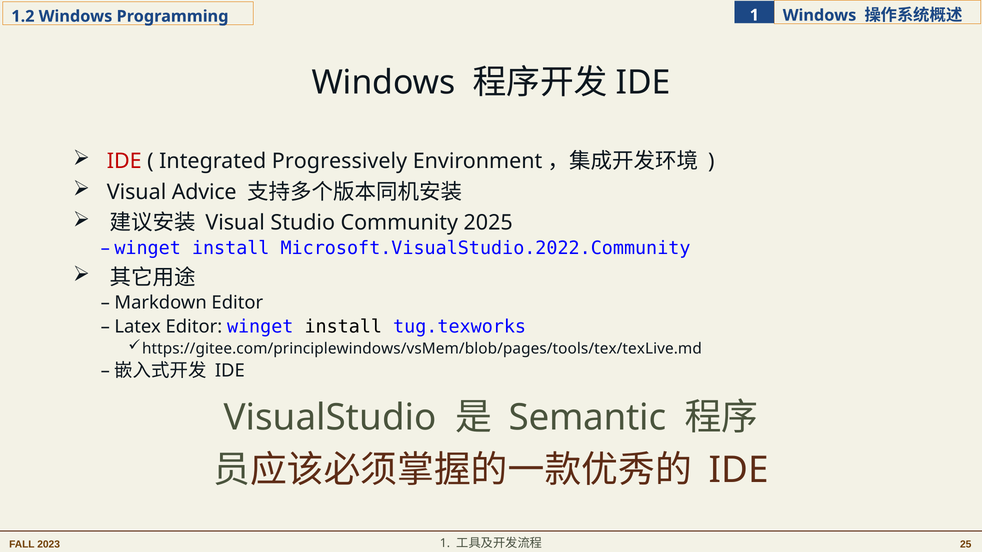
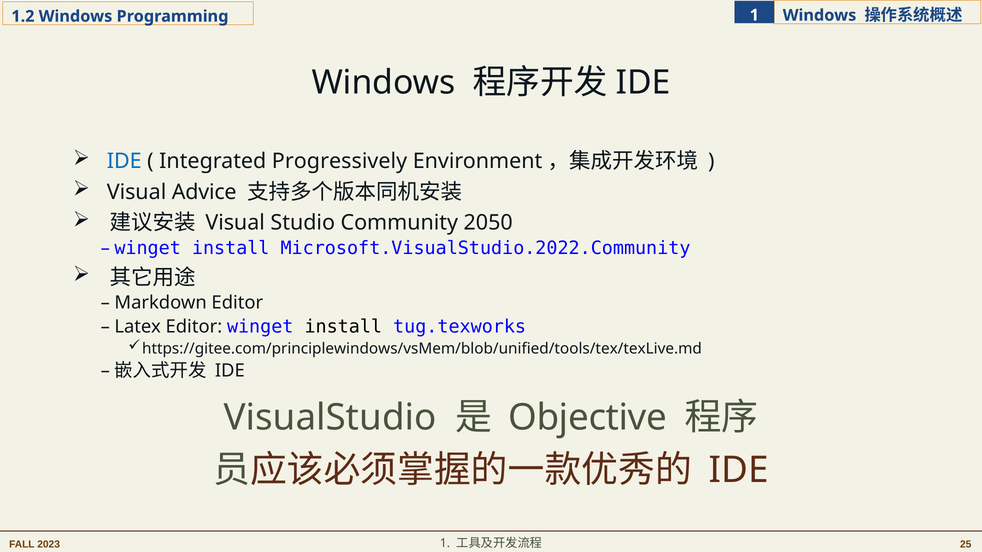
IDE colour: red -> blue (124, 161)
2025: 2025 -> 2050 (488, 223)
https://gitee.com/principlewindows/vsMem/blob/pages/tools/tex/texLive.md: https://gitee.com/principlewindows/vsMem/blob/pages/tools/tex/texLive.md -> https://gitee.com/principlewindows/vsMem/blob/unified/tools/tex/texLive.md (422, 349)
Semantic: Semantic -> Objective (588, 418)
